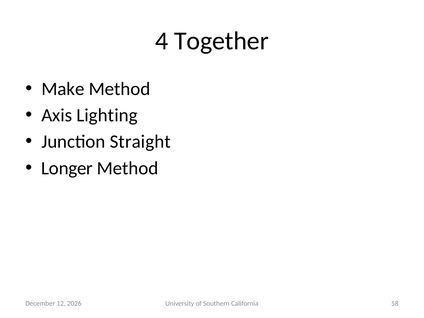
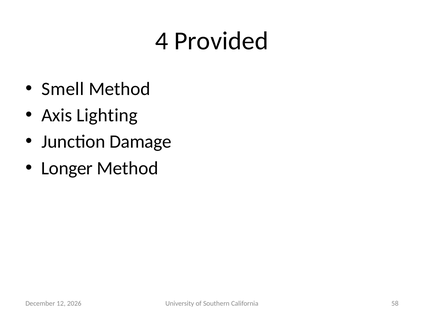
Together: Together -> Provided (221, 41)
Make: Make -> Smell (63, 89)
Straight: Straight -> Damage (140, 142)
